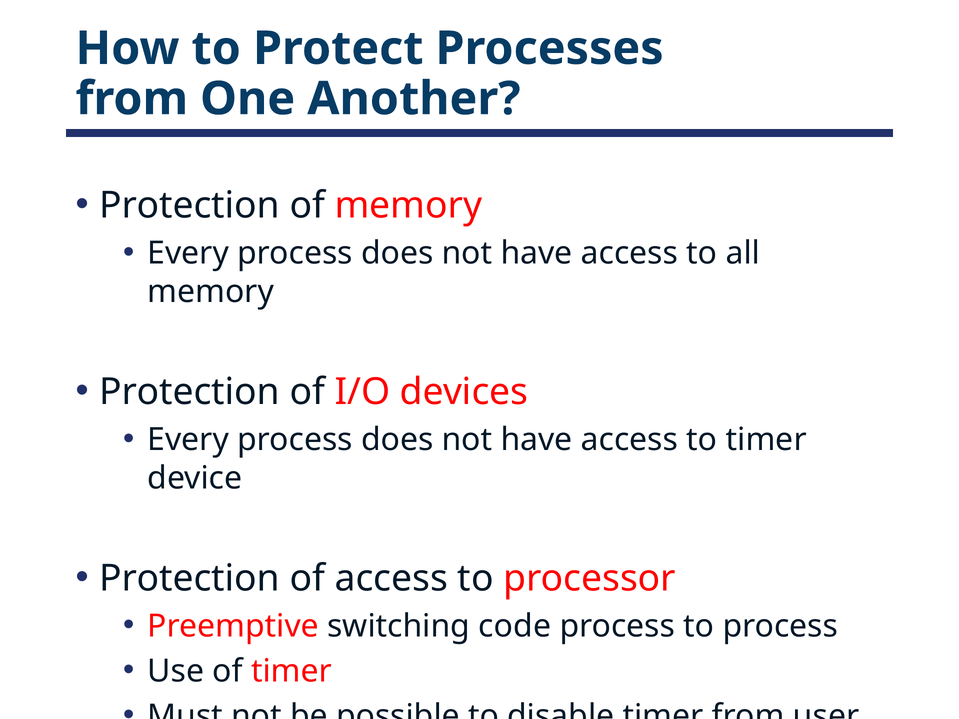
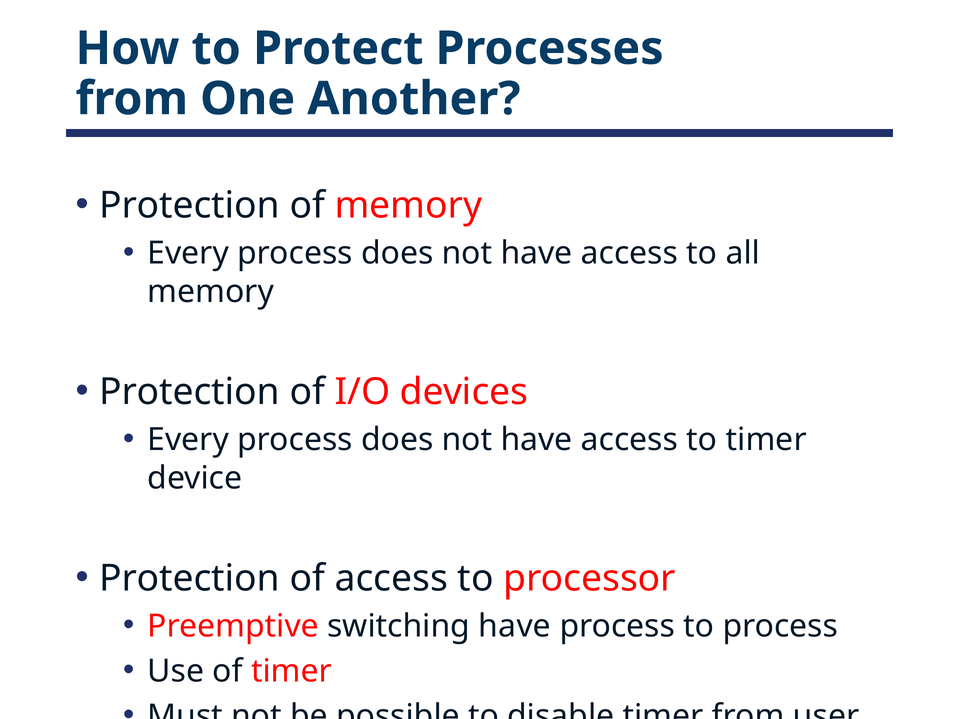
switching code: code -> have (515, 626)
